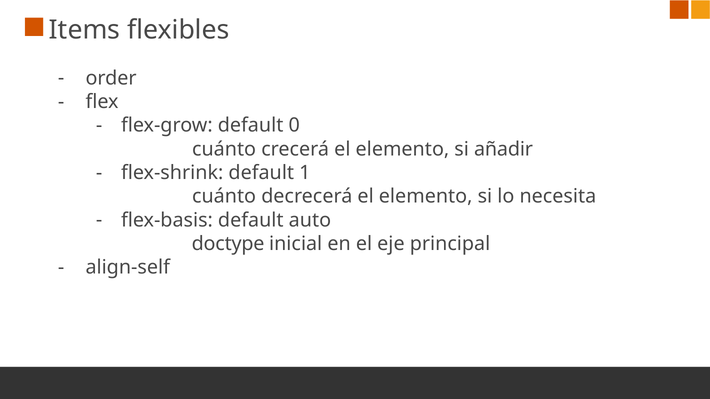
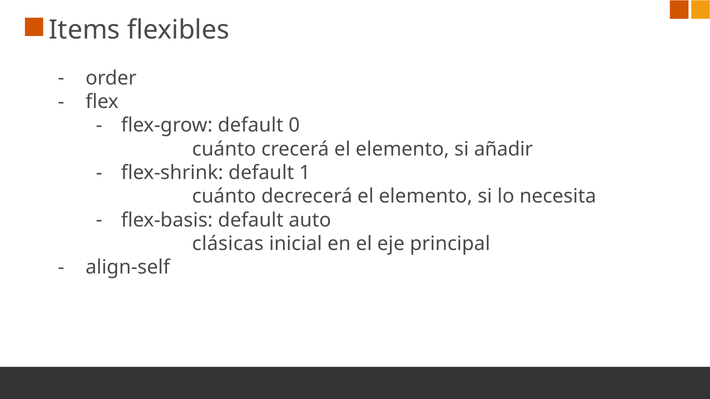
doctype: doctype -> clásicas (228, 244)
